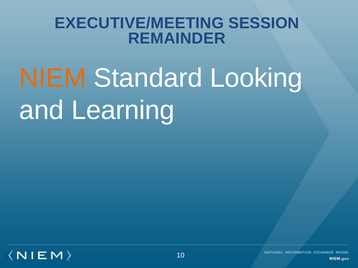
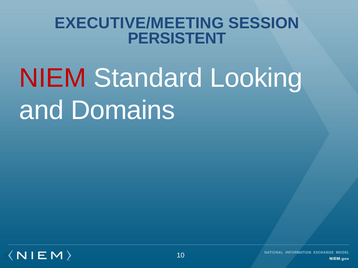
REMAINDER: REMAINDER -> PERSISTENT (177, 39)
NIEM colour: orange -> red (53, 78)
Learning: Learning -> Domains (123, 110)
